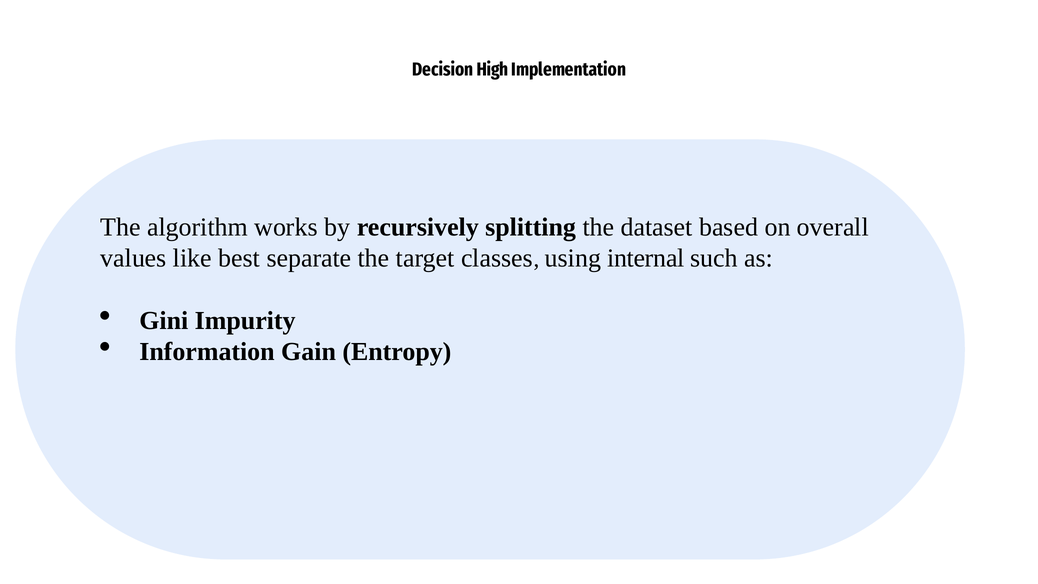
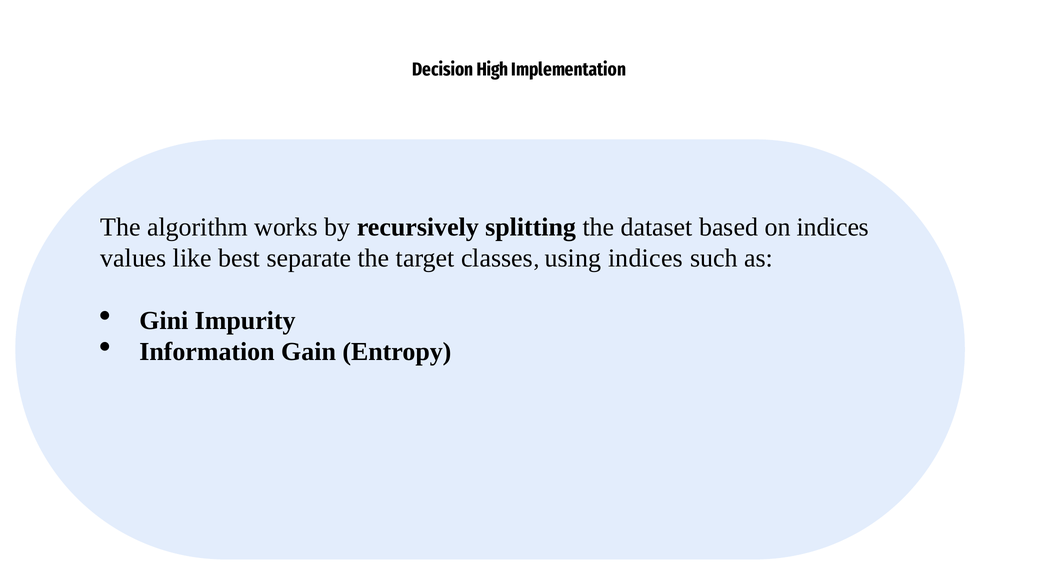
on overall: overall -> indices (833, 227)
using internal: internal -> indices (646, 258)
